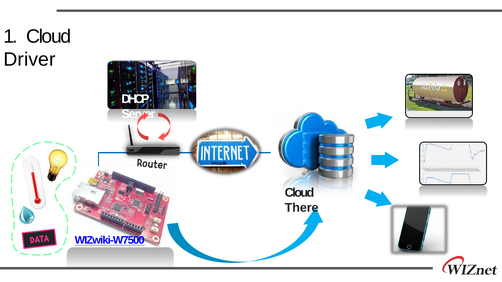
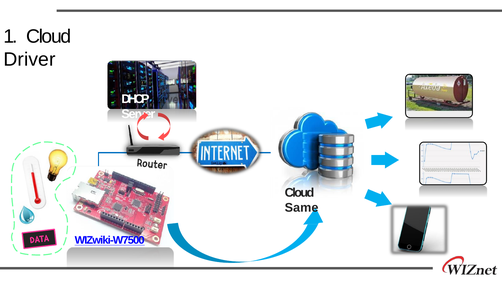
There: There -> Same (302, 208)
